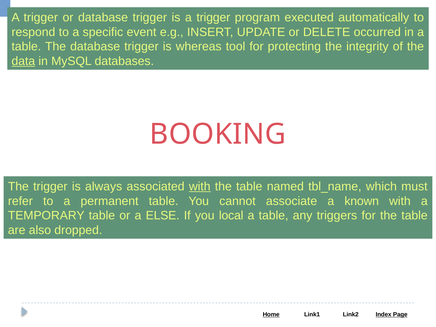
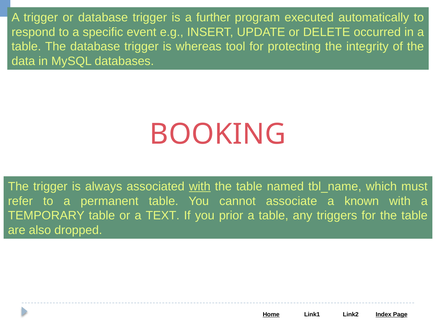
is a trigger: trigger -> further (213, 18)
data underline: present -> none (23, 61)
ELSE: ELSE -> TEXT (163, 216)
local: local -> prior (231, 216)
